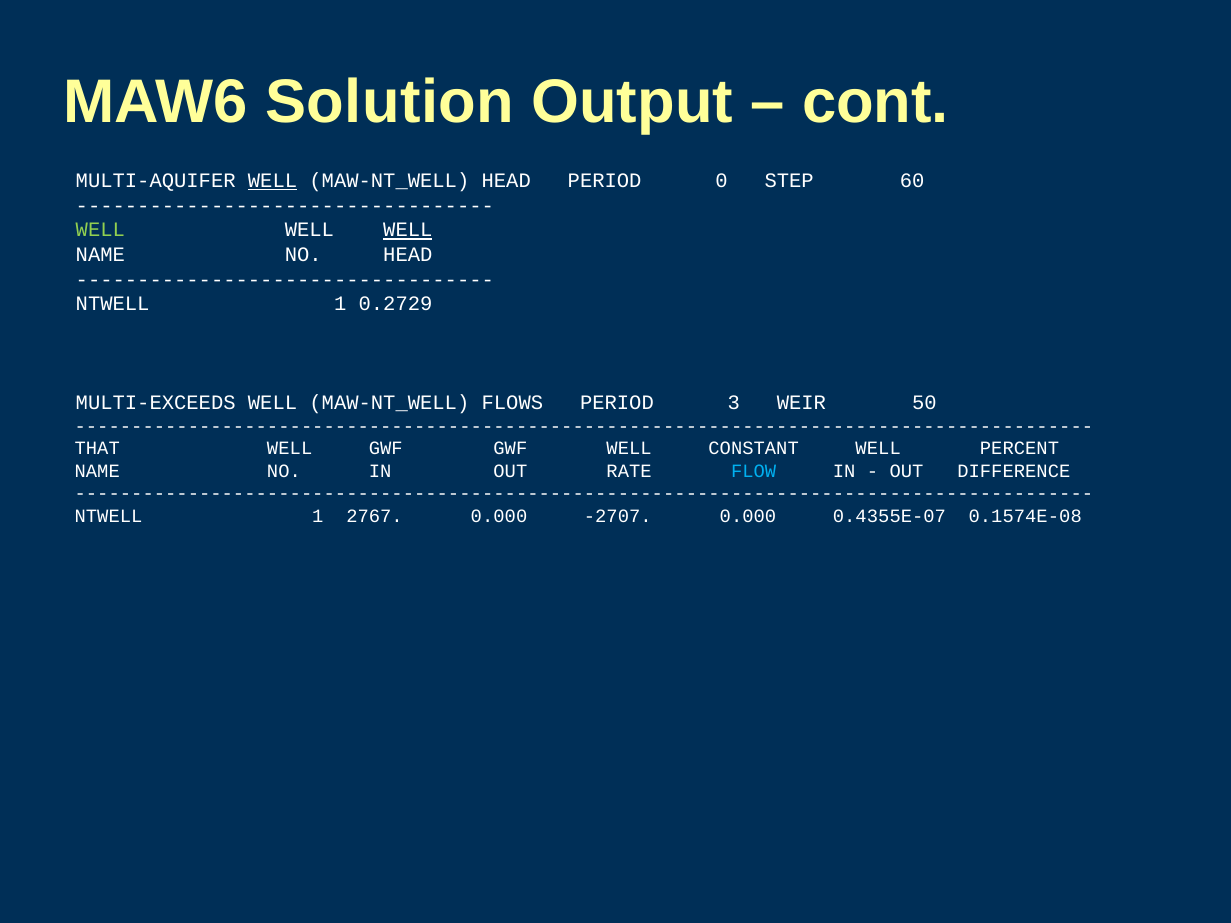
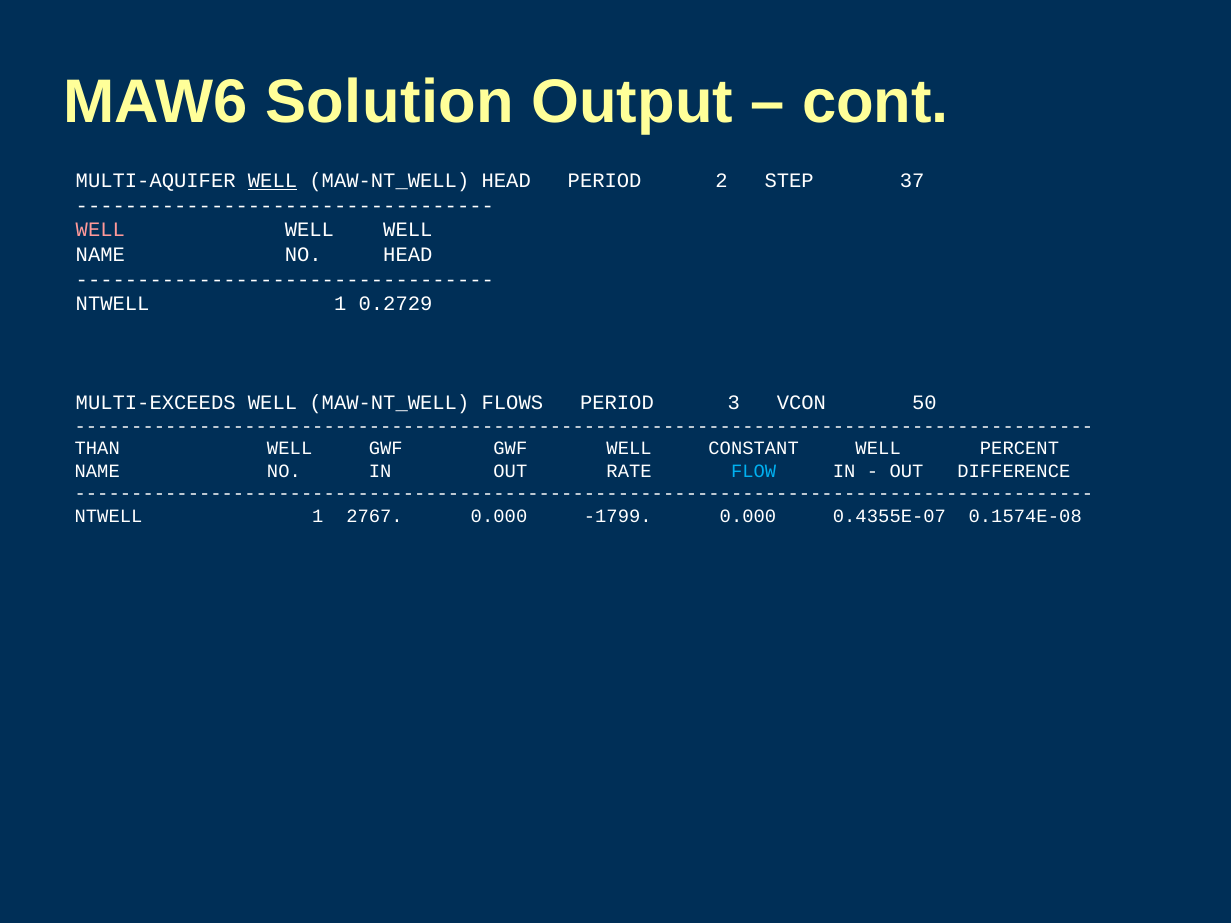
0: 0 -> 2 (721, 181)
60: 60 -> 37 (912, 181)
WELL colour: light green -> pink (100, 230)
WELL underline: present -> none (408, 230)
WEIR: WEIR -> VCON (801, 403)
THAT: THAT -> THAN (97, 449)
-2707: -2707 -> -1799 (618, 516)
